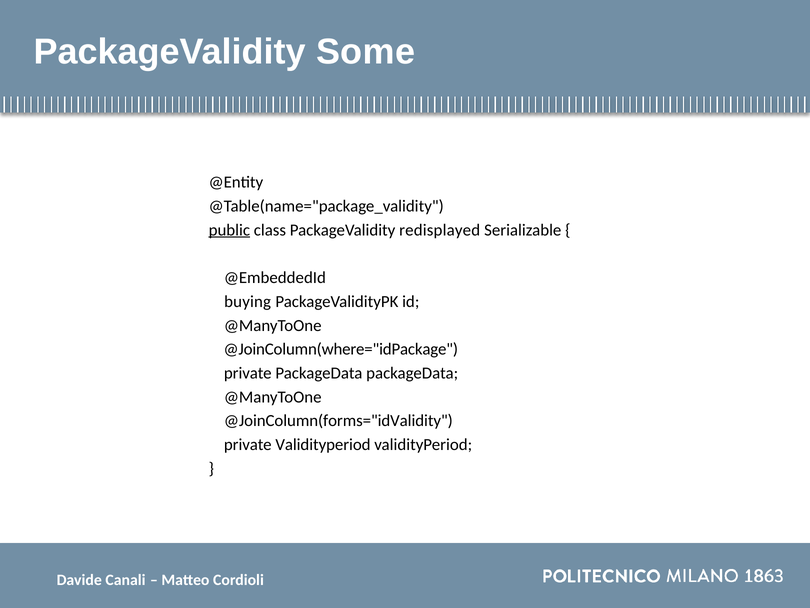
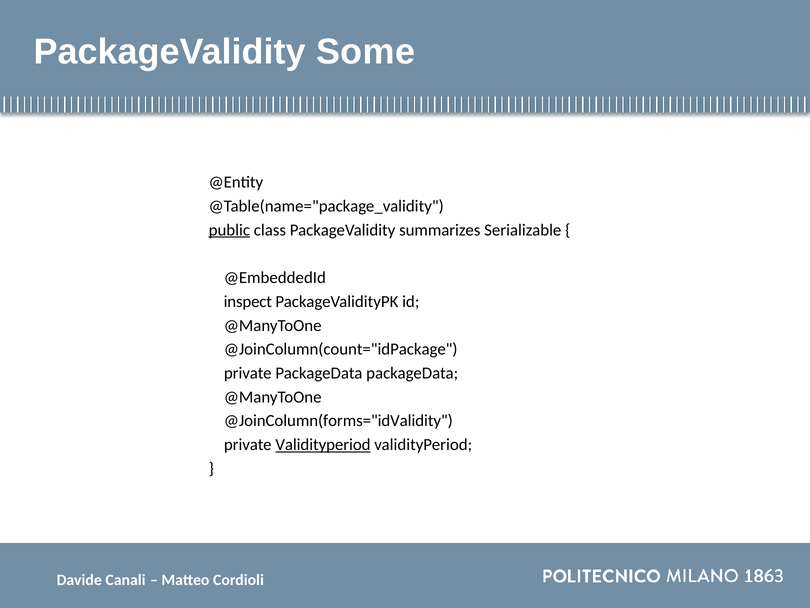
redisplayed: redisplayed -> summarizes (440, 230)
buying: buying -> inspect (248, 301)
@JoinColumn(where="idPackage: @JoinColumn(where="idPackage -> @JoinColumn(count="idPackage (341, 349)
Validityperiod underline: none -> present (323, 444)
